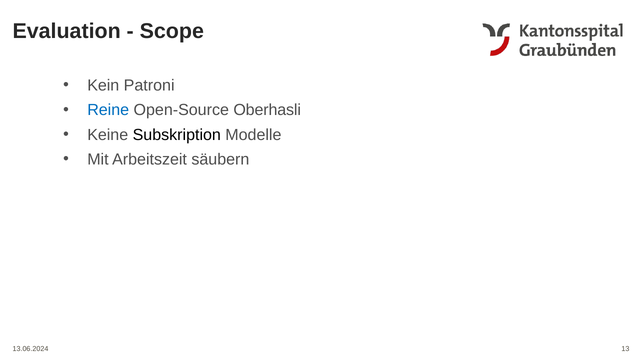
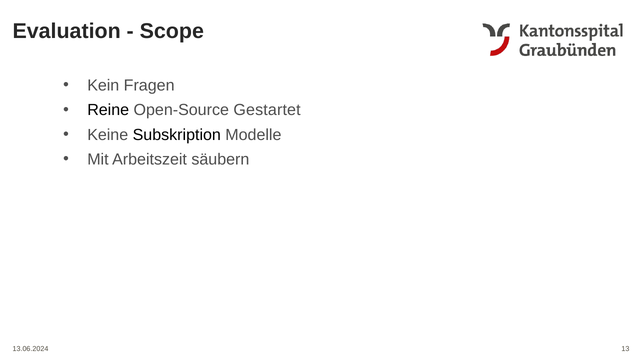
Patroni: Patroni -> Fragen (149, 86)
Reine colour: blue -> black (108, 110)
Oberhasli: Oberhasli -> Gestartet (267, 110)
